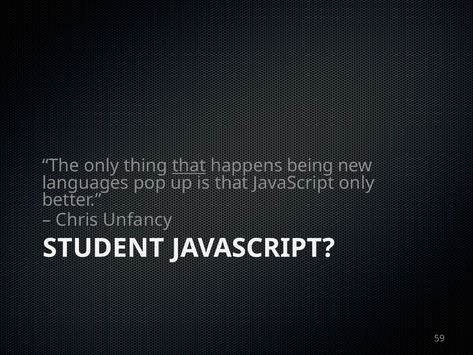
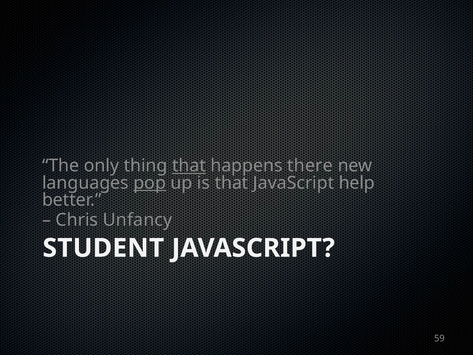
being: being -> there (310, 166)
pop underline: none -> present (150, 183)
JavaScript only: only -> help (357, 183)
